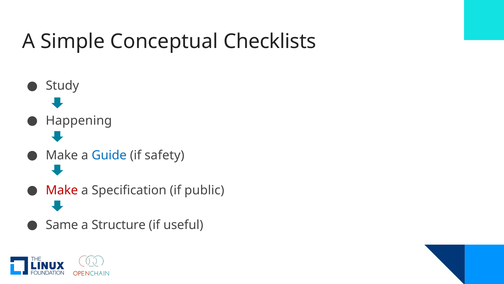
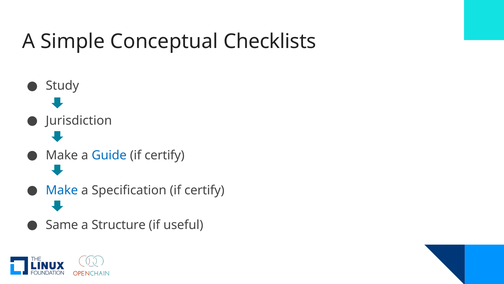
Happening: Happening -> Jurisdiction (79, 120)
safety: safety -> certify (165, 155)
Make colour: red -> blue (62, 190)
Specification if public: public -> certify (204, 190)
